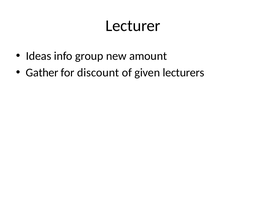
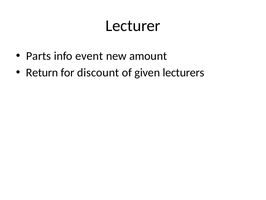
Ideas: Ideas -> Parts (39, 56)
group: group -> event (89, 56)
Gather: Gather -> Return (42, 72)
